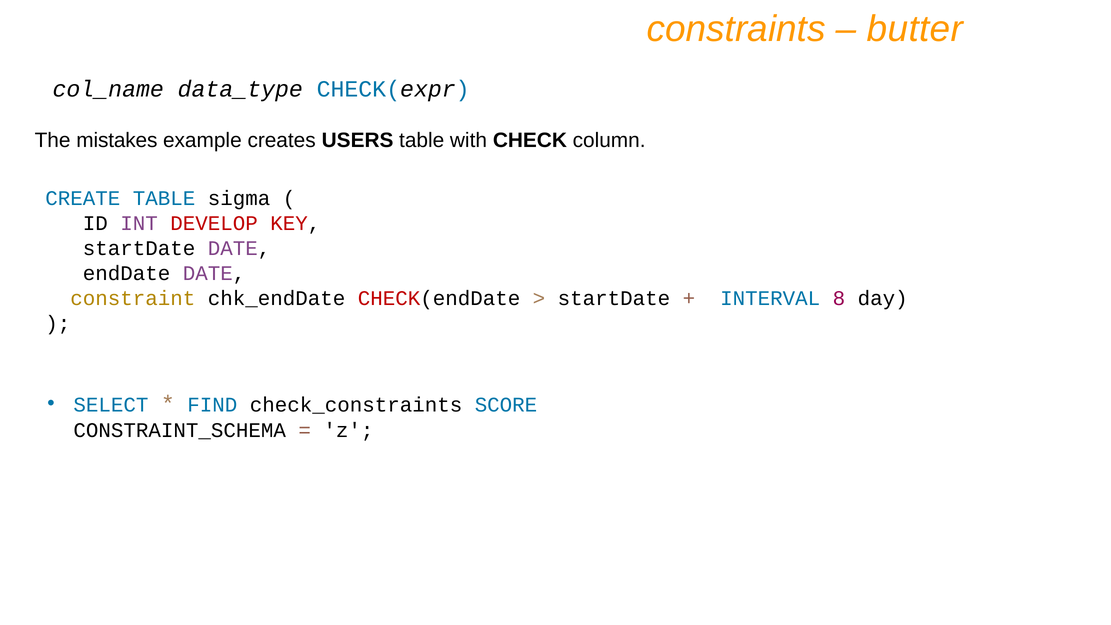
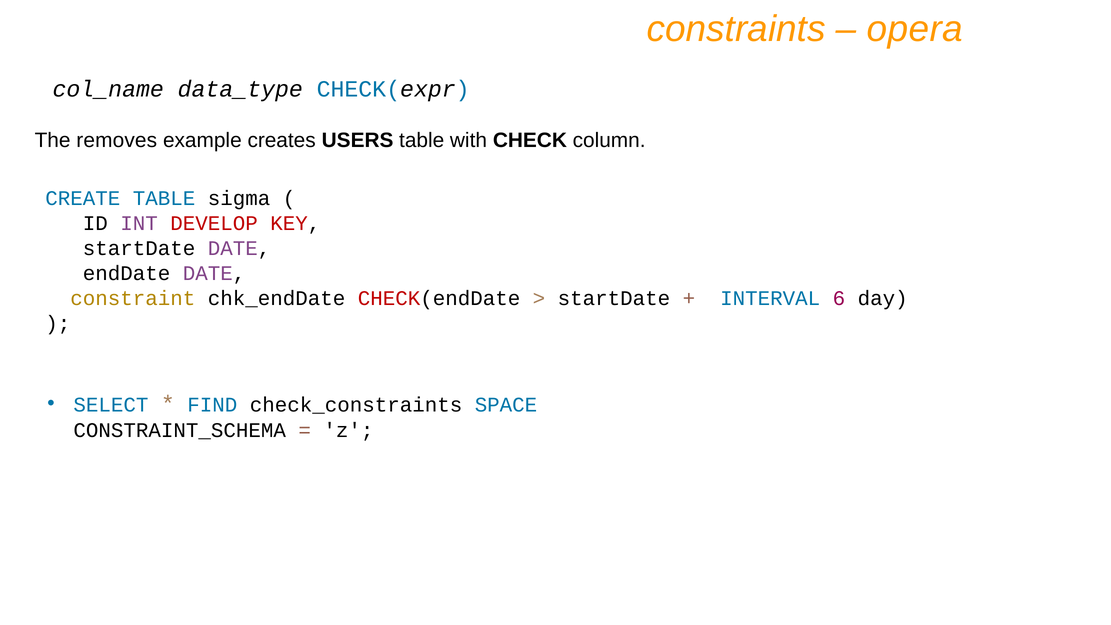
butter: butter -> opera (915, 29)
mistakes: mistakes -> removes (117, 140)
8: 8 -> 6 (839, 298)
SCORE: SCORE -> SPACE (506, 405)
